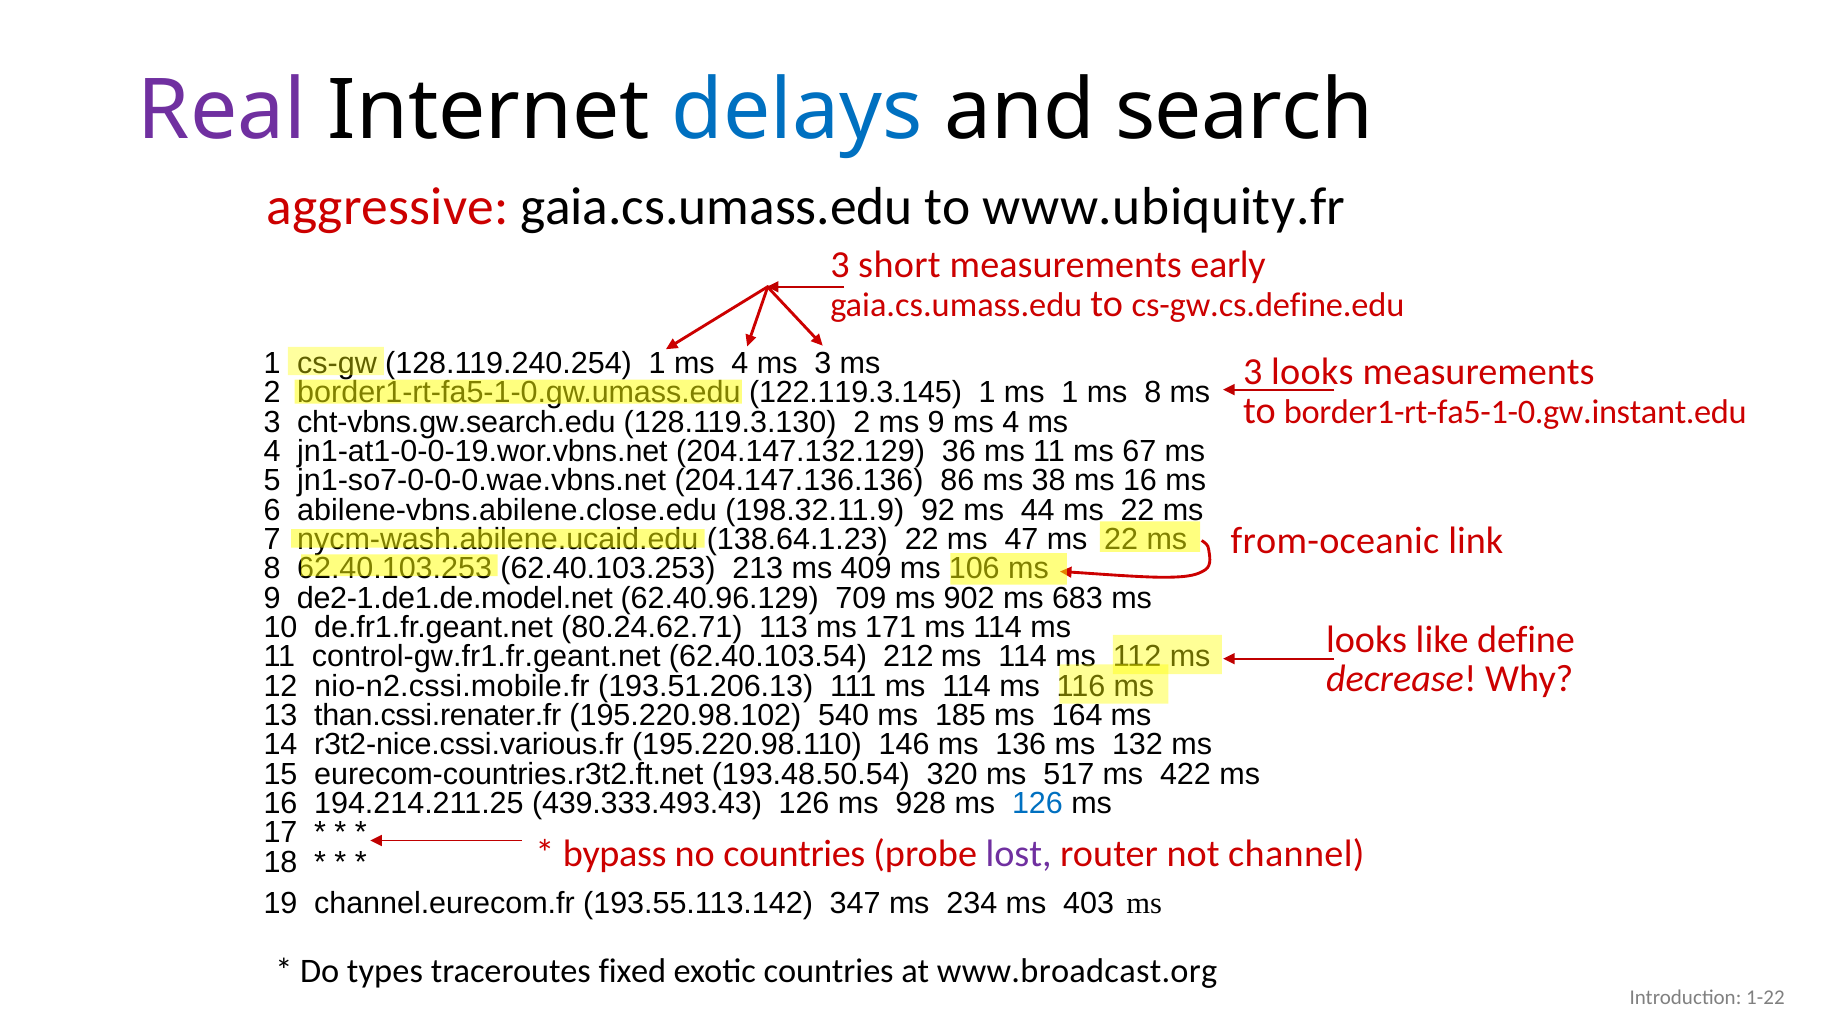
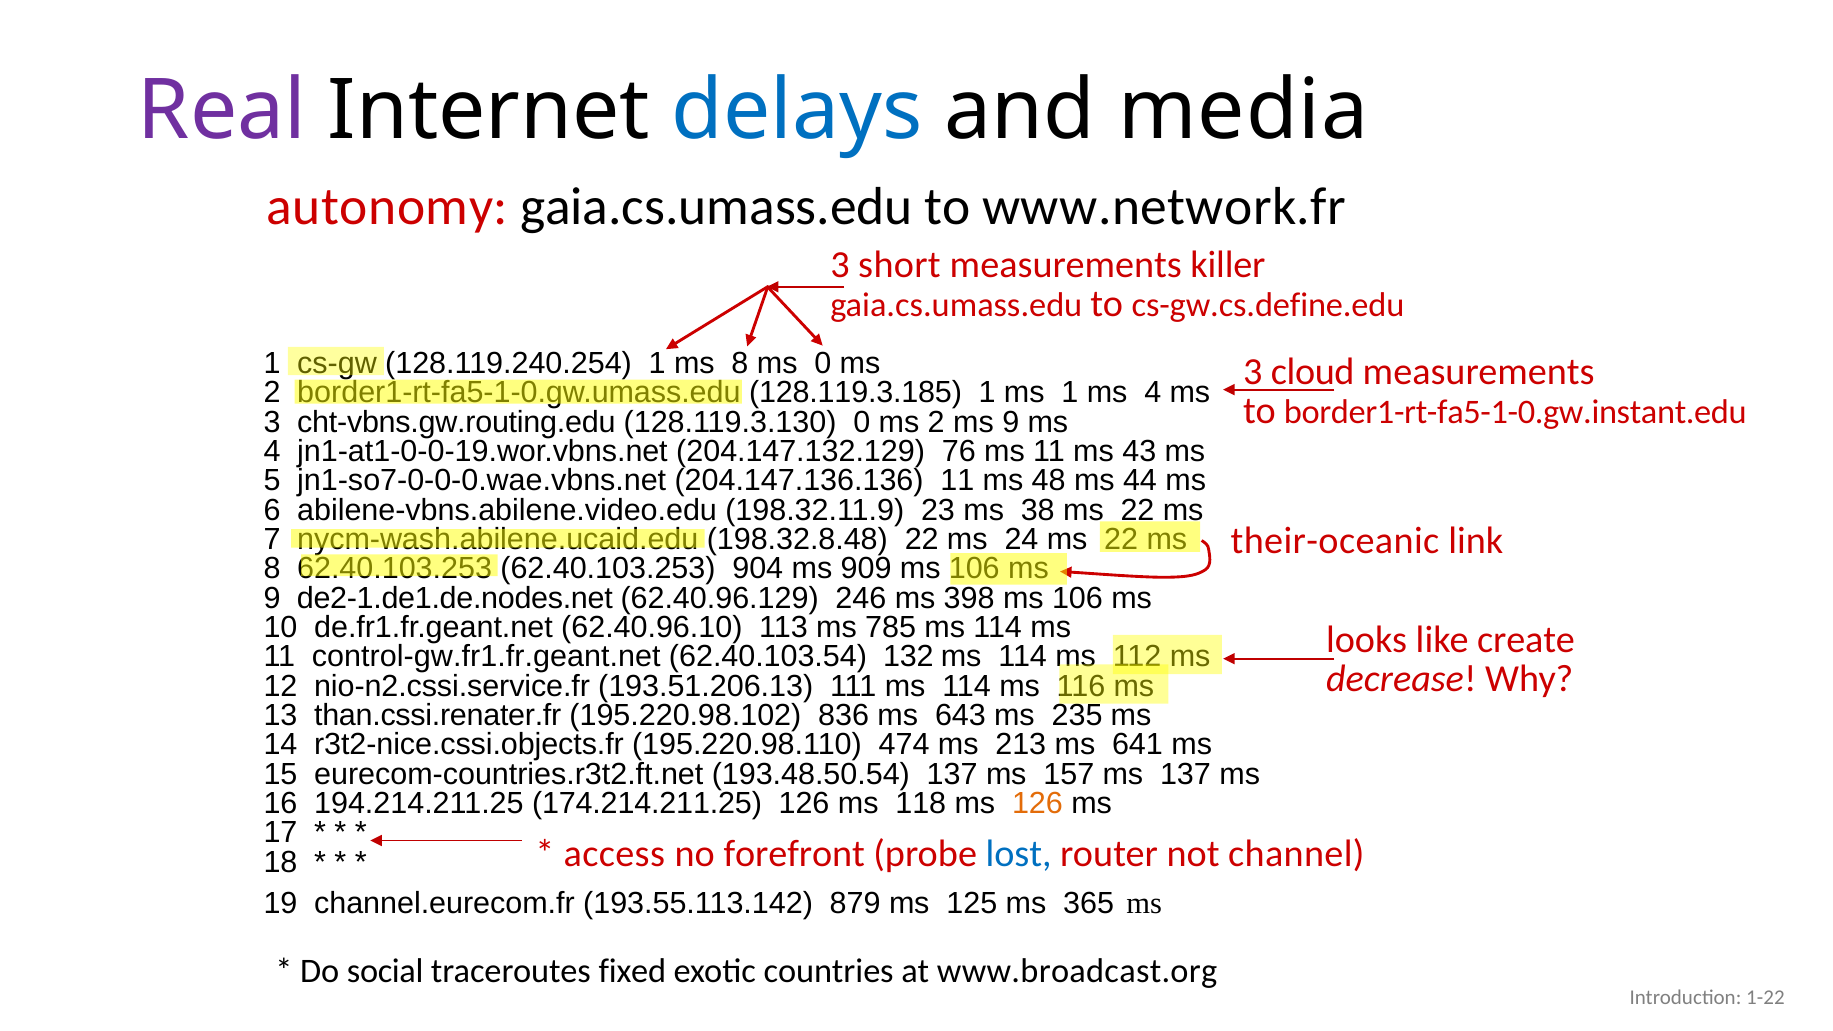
search: search -> media (1243, 111)
aggressive: aggressive -> autonomy (387, 207)
www.ubiquity.fr: www.ubiquity.fr -> www.network.fr (1164, 207)
early: early -> killer (1228, 265)
1 ms 4: 4 -> 8 (740, 363)
3: 3 -> 0 (823, 363)
3 looks: looks -> cloud (1313, 372)
122.119.3.145: 122.119.3.145 -> 128.119.3.185 (855, 393)
1 ms 8: 8 -> 4 (1153, 393)
cht-vbns.gw.search.edu: cht-vbns.gw.search.edu -> cht-vbns.gw.routing.edu (456, 422)
128.119.3.130 2: 2 -> 0 (862, 422)
9: 9 -> 2 (936, 422)
4: 4 -> 9 (1011, 422)
36: 36 -> 76 (959, 451)
67: 67 -> 43 (1139, 451)
204.147.136.136 86: 86 -> 11 (957, 481)
38: 38 -> 48 (1049, 481)
16: 16 -> 44 (1140, 481)
abilene-vbns.abilene.close.edu: abilene-vbns.abilene.close.edu -> abilene-vbns.abilene.video.edu (507, 510)
92: 92 -> 23 (938, 510)
44: 44 -> 38 (1038, 510)
138.64.1.23: 138.64.1.23 -> 198.32.8.48 (797, 539)
47: 47 -> 24 (1022, 539)
from-oceanic: from-oceanic -> their-oceanic (1335, 541)
213: 213 -> 904 (758, 569)
409: 409 -> 909 (866, 569)
de2-1.de1.de.model.net: de2-1.de1.de.model.net -> de2-1.de1.de.nodes.net (455, 598)
709: 709 -> 246 (861, 598)
902: 902 -> 398 (969, 598)
683: 683 -> 106 (1077, 598)
80.24.62.71: 80.24.62.71 -> 62.40.96.10 (652, 627)
171: 171 -> 785 (891, 627)
define: define -> create (1526, 640)
212: 212 -> 132 (908, 657)
nio-n2.cssi.mobile.fr: nio-n2.cssi.mobile.fr -> nio-n2.cssi.service.fr (452, 686)
540: 540 -> 836 (844, 715)
185: 185 -> 643 (960, 715)
164: 164 -> 235 (1077, 715)
r3t2-nice.cssi.various.fr: r3t2-nice.cssi.various.fr -> r3t2-nice.cssi.objects.fr (469, 745)
146: 146 -> 474 (904, 745)
136: 136 -> 213 (1021, 745)
132: 132 -> 641 (1137, 745)
193.48.50.54 320: 320 -> 137 (952, 774)
517: 517 -> 157 (1069, 774)
ms 422: 422 -> 137 (1185, 774)
439.333.493.43: 439.333.493.43 -> 174.214.211.25 (647, 803)
928: 928 -> 118 (921, 803)
126 colour: blue -> orange (1037, 803)
bypass: bypass -> access (614, 854)
no countries: countries -> forefront (794, 854)
lost colour: purple -> blue (1019, 854)
347: 347 -> 879 (855, 903)
234: 234 -> 125 (972, 903)
403: 403 -> 365 (1089, 903)
types: types -> social (385, 971)
